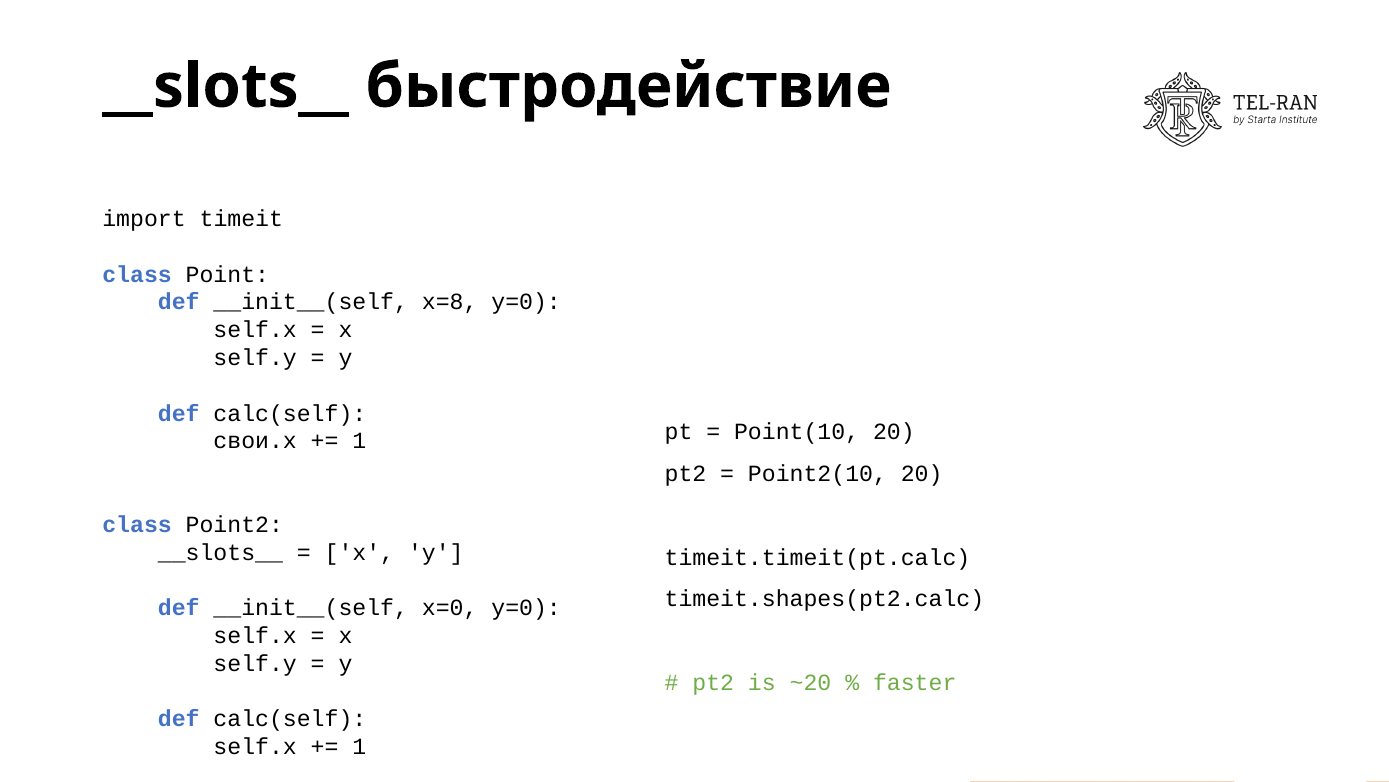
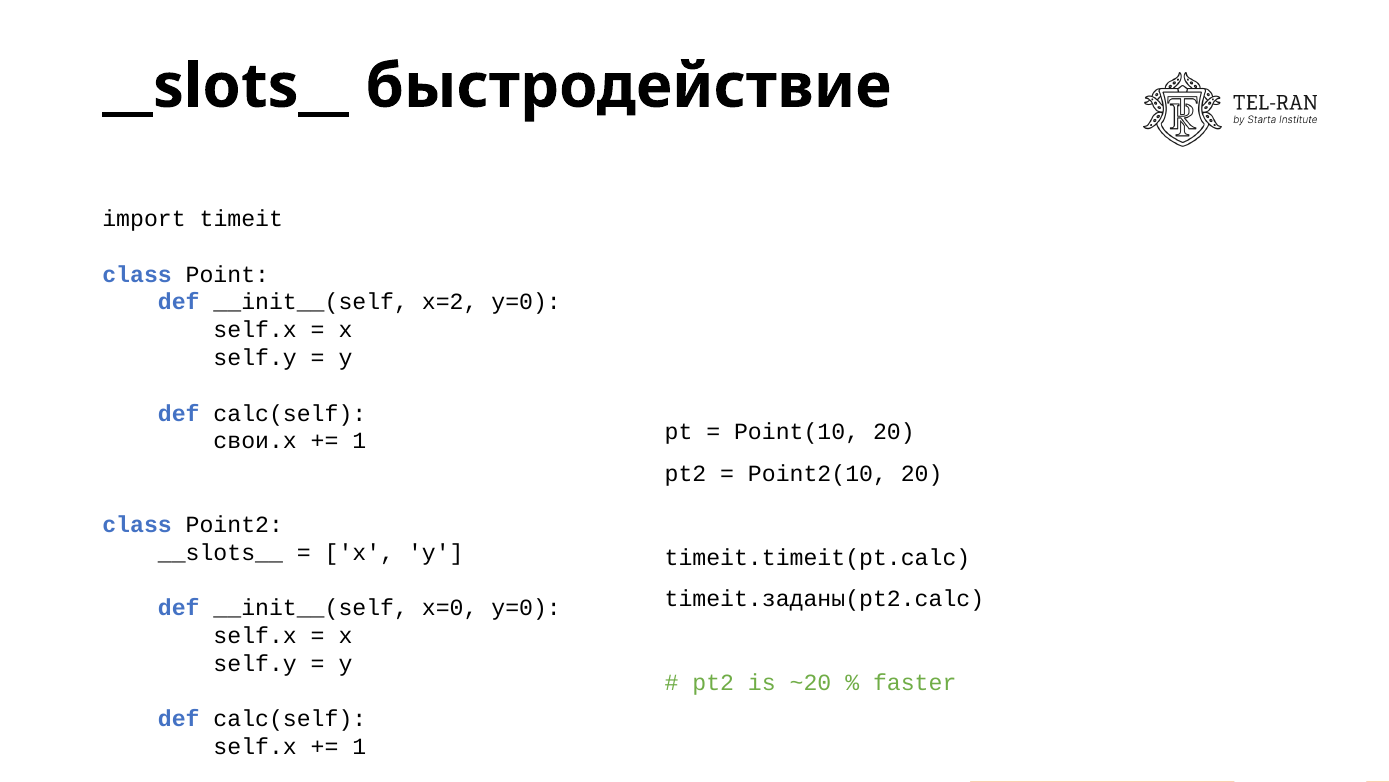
x=8: x=8 -> x=2 (450, 302)
timeit.shapes(pt2.calc: timeit.shapes(pt2.calc -> timeit.заданы(pt2.calc (824, 599)
